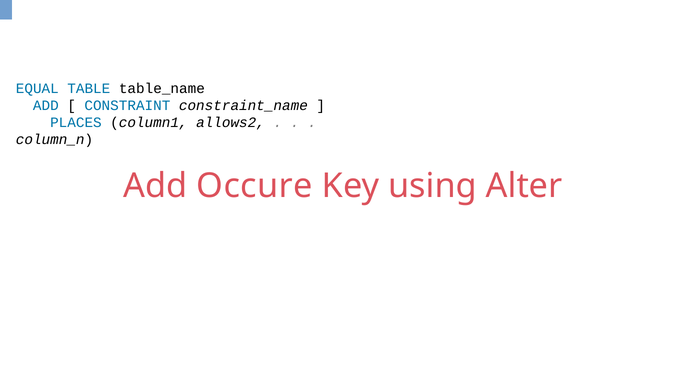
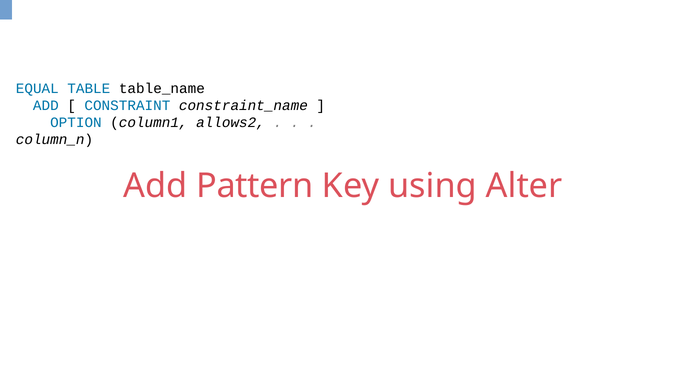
PLACES: PLACES -> OPTION (76, 123)
Occure: Occure -> Pattern (255, 186)
